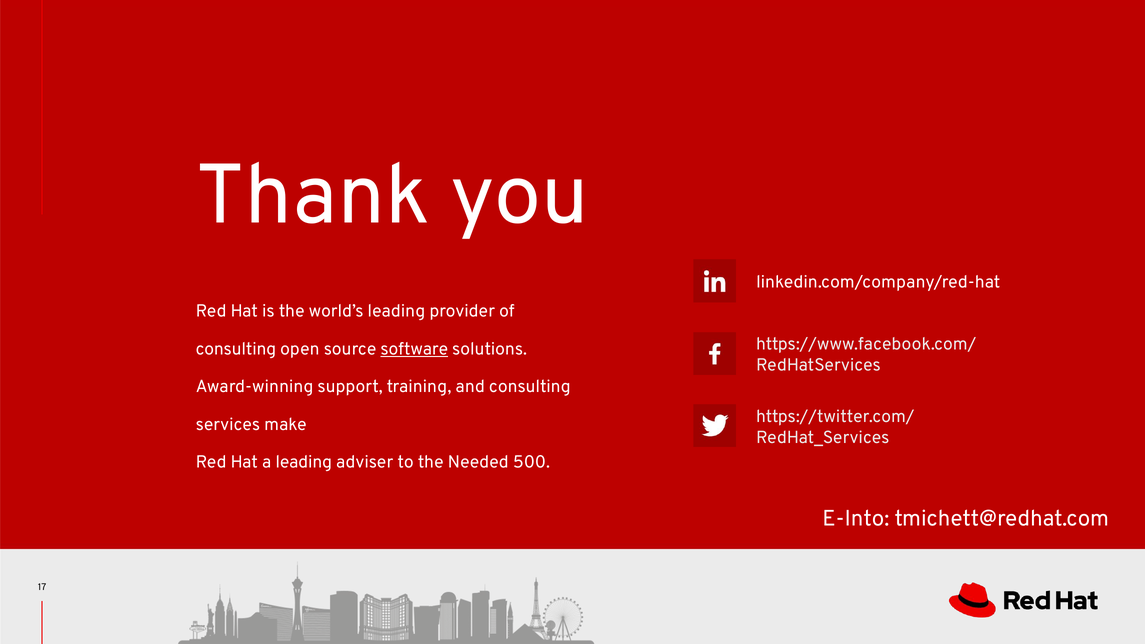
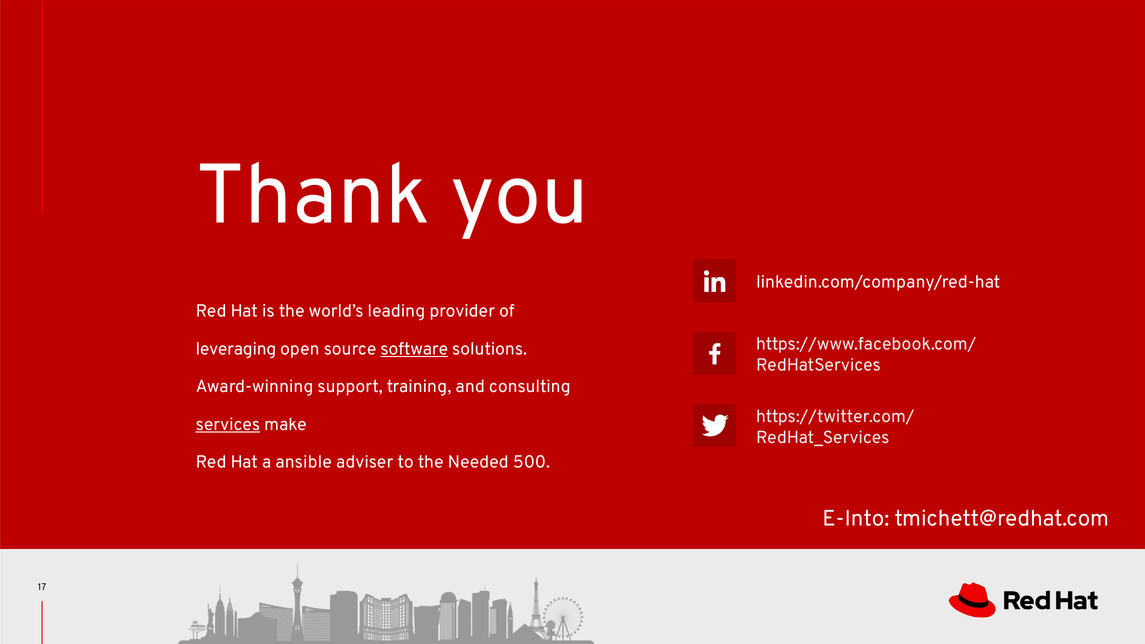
consulting: consulting -> leveraging (236, 349)
services underline: none -> present (228, 424)
a leading: leading -> ansible (304, 462)
